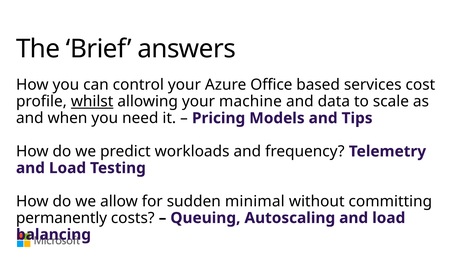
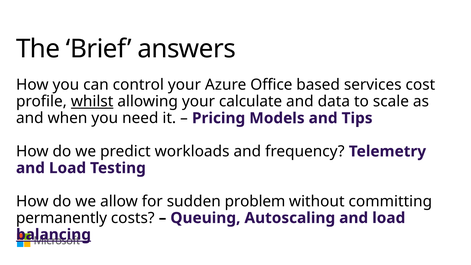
machine: machine -> calculate (251, 101)
minimal: minimal -> problem (255, 201)
balancing underline: none -> present (53, 235)
